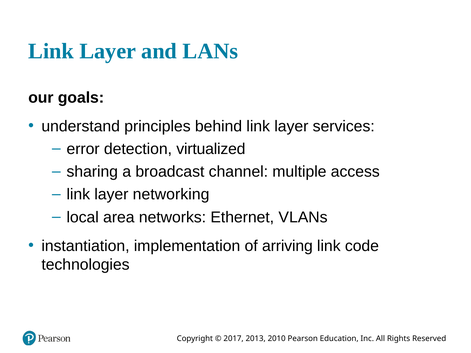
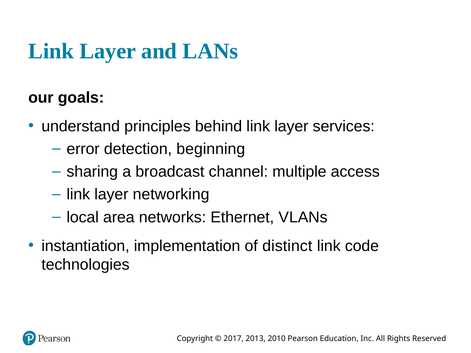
virtualized: virtualized -> beginning (211, 149)
arriving: arriving -> distinct (287, 246)
